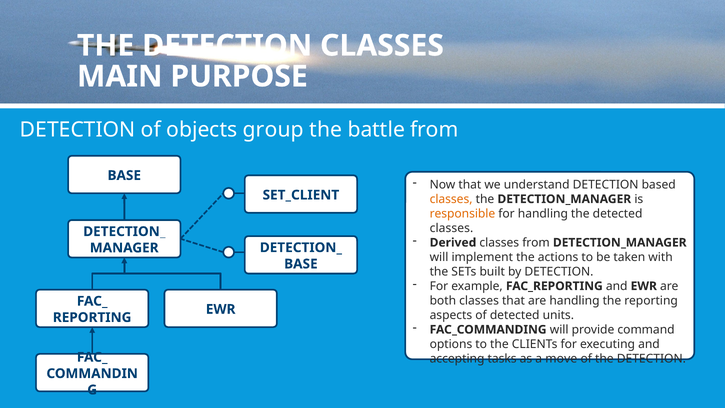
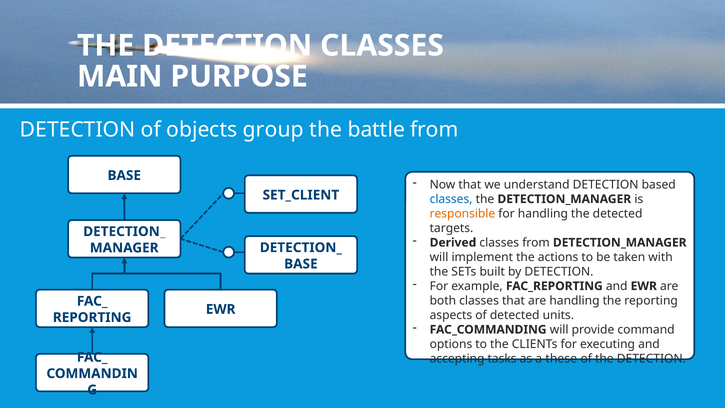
classes colour: orange -> blue (451, 199)
classes: classes -> targets (451, 228)
move: move -> these (561, 358)
